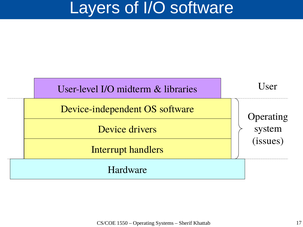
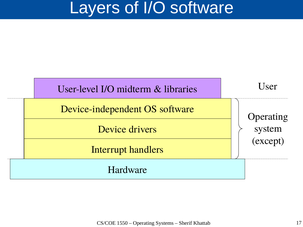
issues: issues -> except (268, 141)
